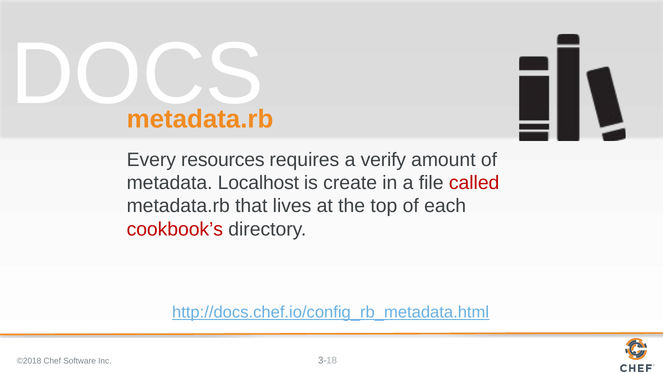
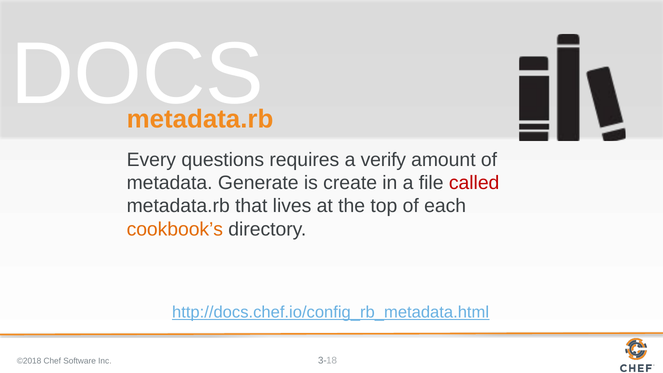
resources: resources -> questions (223, 160)
Localhost: Localhost -> Generate (258, 183)
cookbook’s colour: red -> orange (175, 229)
